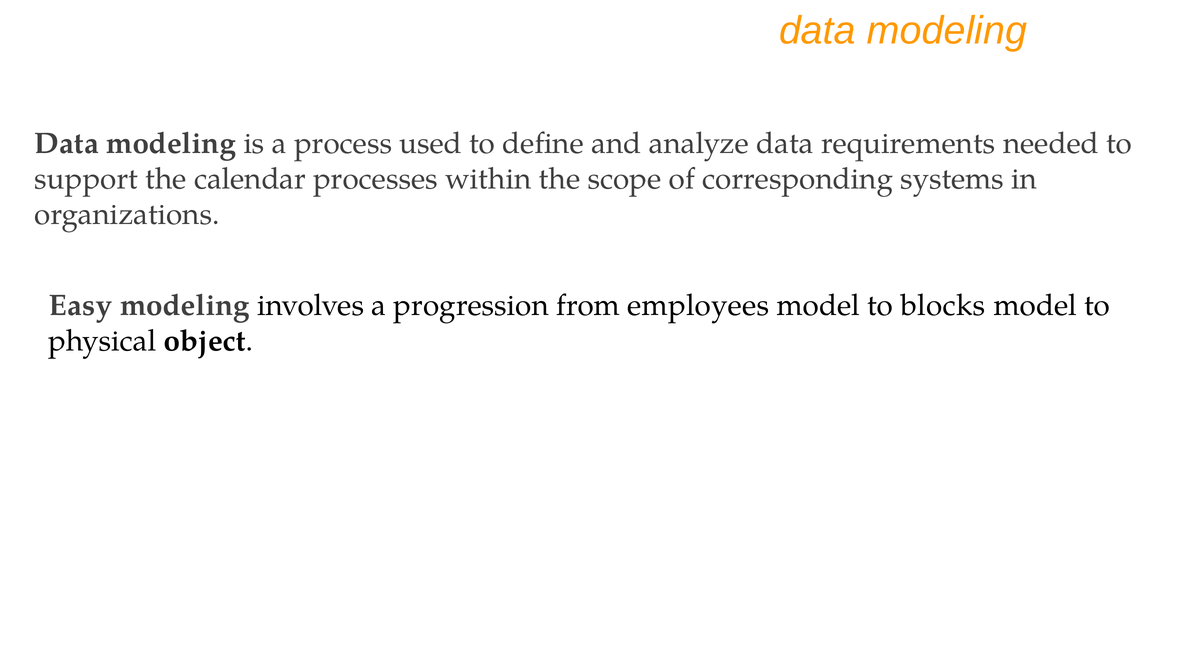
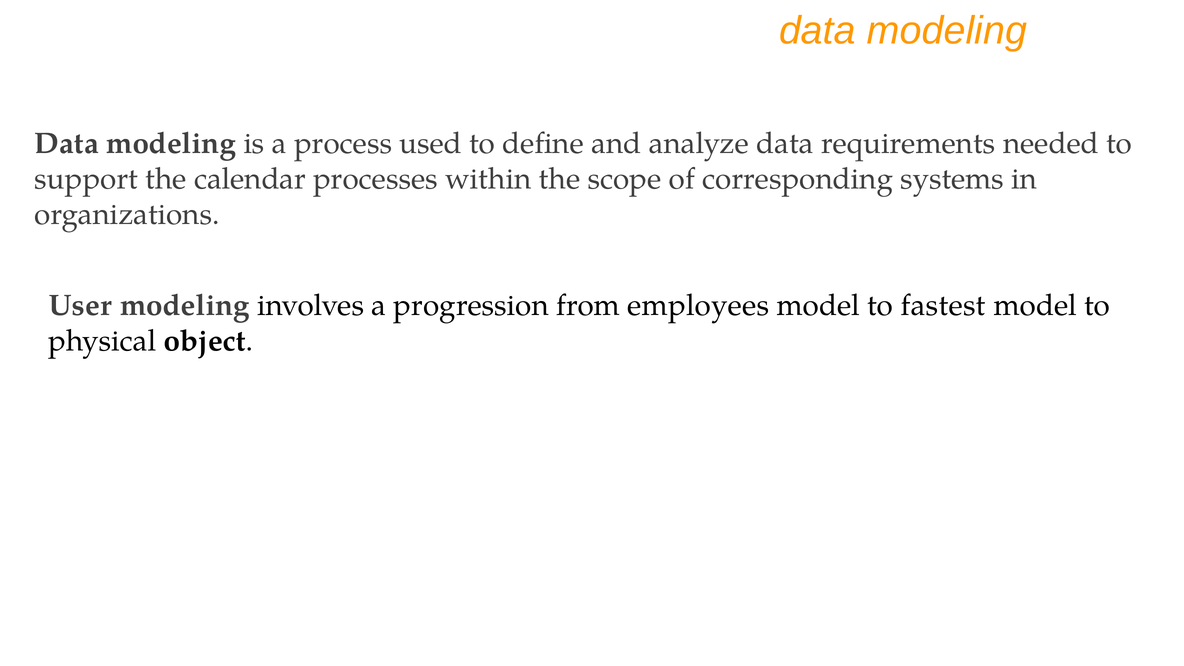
Easy: Easy -> User (80, 305)
blocks: blocks -> fastest (943, 305)
